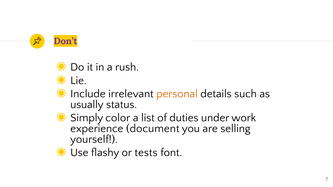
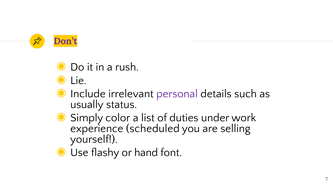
personal colour: orange -> purple (177, 94)
document: document -> scheduled (153, 129)
tests: tests -> hand (146, 153)
